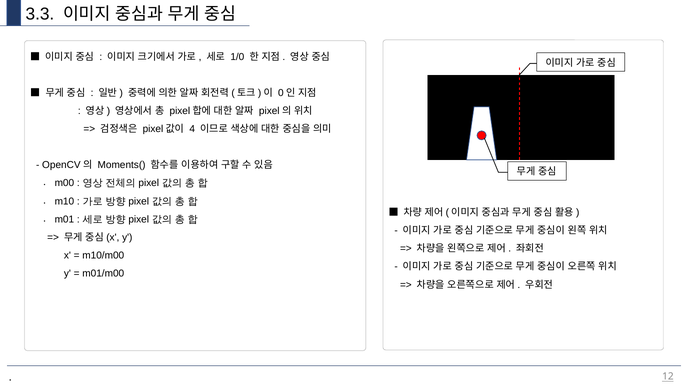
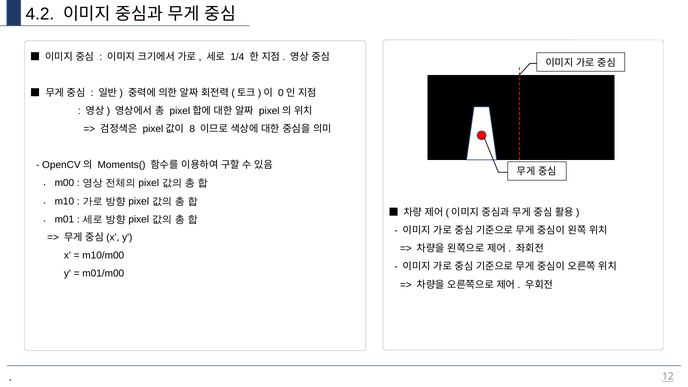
3.3: 3.3 -> 4.2 (40, 14)
1/0: 1/0 -> 1/4 (237, 57)
4: 4 -> 8 (192, 129)
